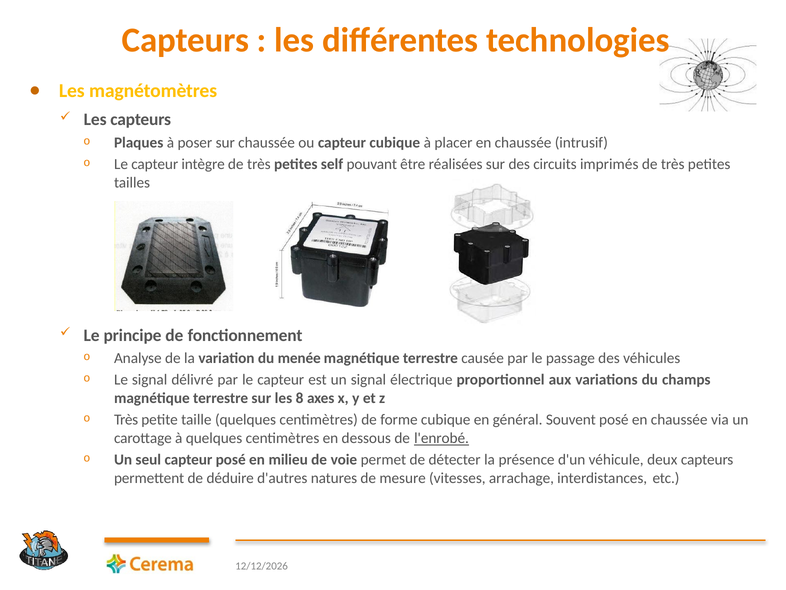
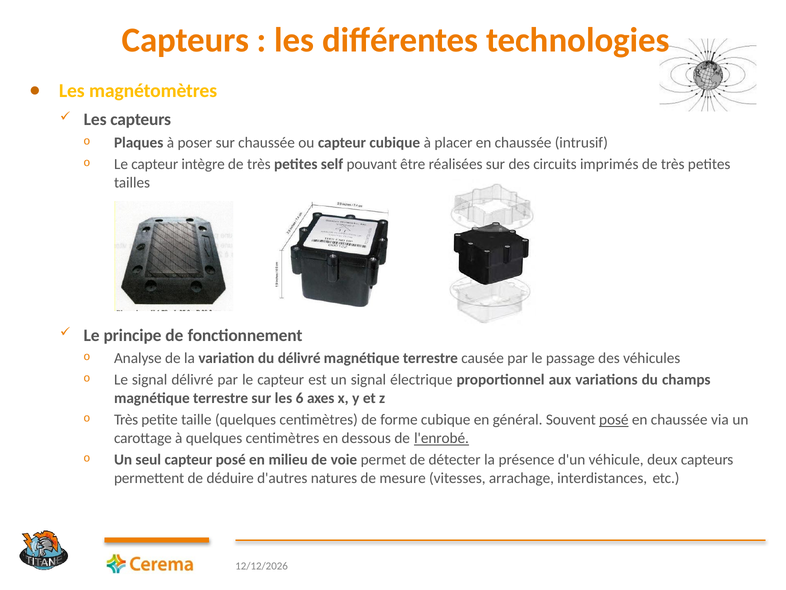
du menée: menée -> délivré (299, 358)
8: 8 -> 6 (300, 398)
posé underline: none -> present (614, 420)
